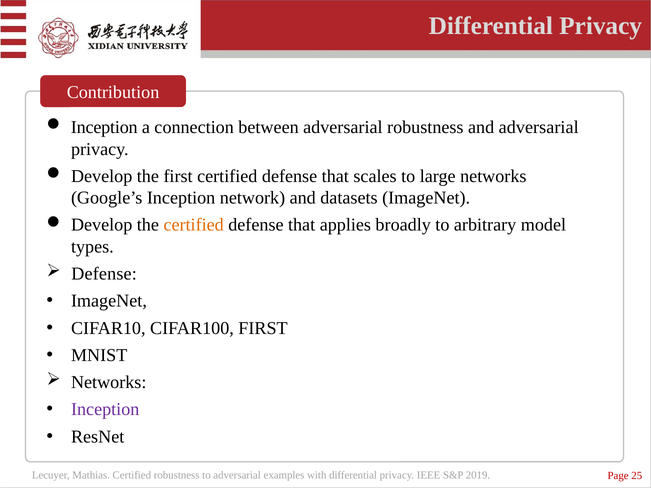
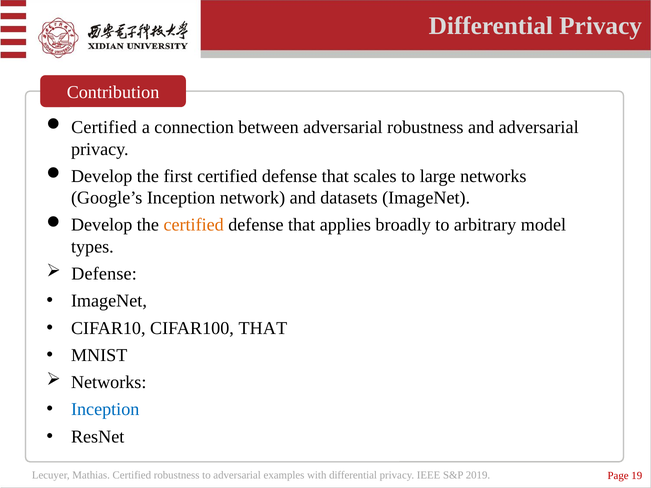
Inception: Inception -> Certified (104, 127)
CIFAR100 FIRST: FIRST -> THAT (263, 328)
Inception colour: purple -> blue (105, 410)
25: 25 -> 19 (637, 476)
